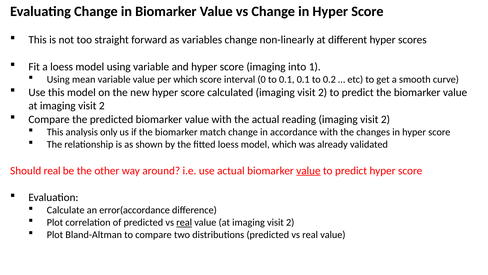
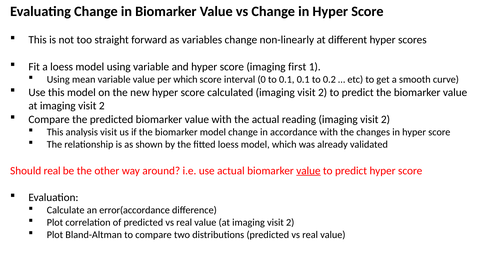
into: into -> first (297, 67)
analysis only: only -> visit (109, 132)
biomarker match: match -> model (213, 132)
real underline: present -> none (184, 222)
